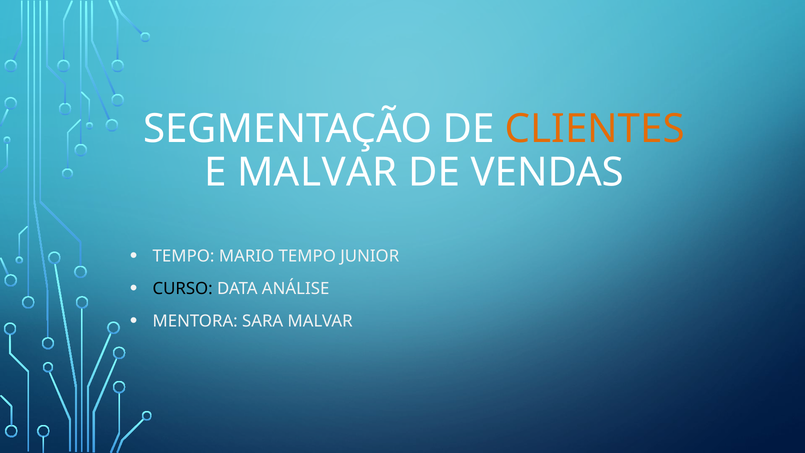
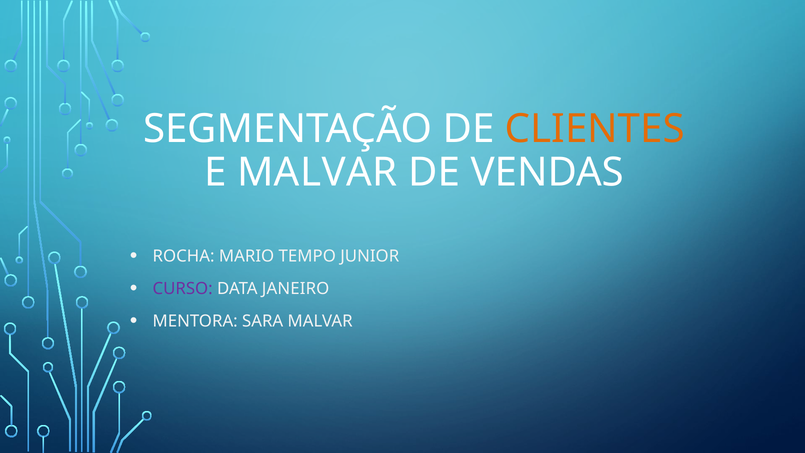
TEMPO: TEMPO -> ROCHA (184, 256)
CURSO colour: black -> purple (183, 289)
ANÁLISE: ANÁLISE -> JANEIRO (296, 289)
